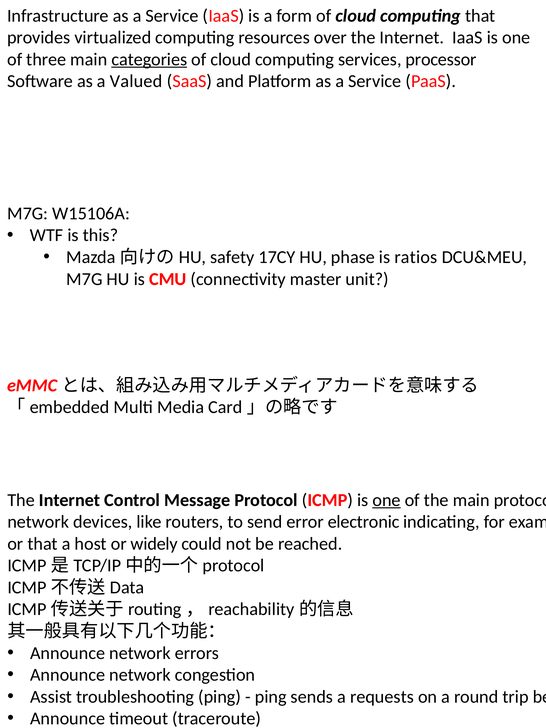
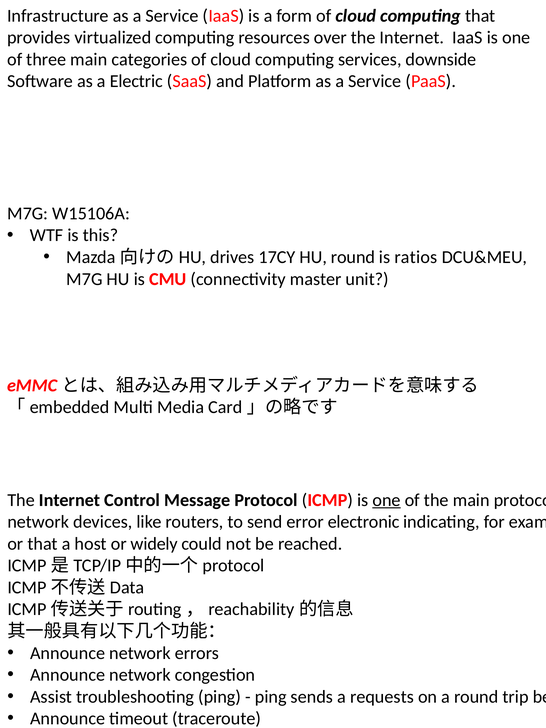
categories underline: present -> none (149, 59)
processor: processor -> downside (441, 59)
Valued: Valued -> Electric (136, 81)
safety: safety -> drives (232, 257)
HU phase: phase -> round (353, 257)
